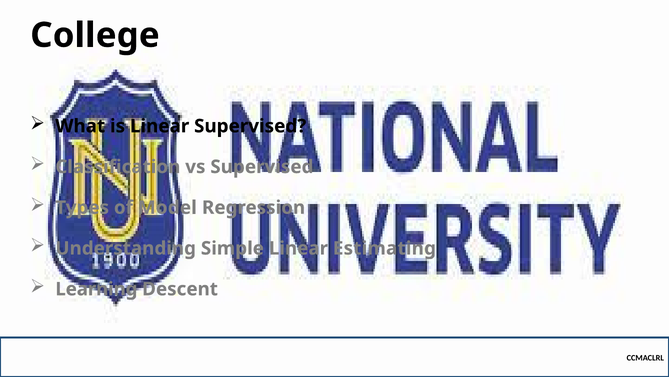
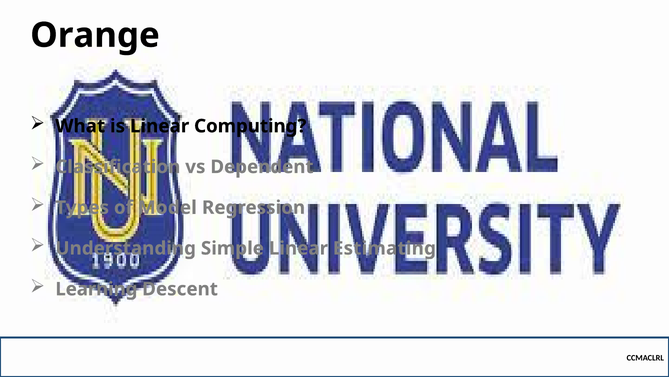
College: College -> Orange (95, 35)
Linear Supervised: Supervised -> Computing (250, 126)
vs Supervised: Supervised -> Dependent (262, 167)
